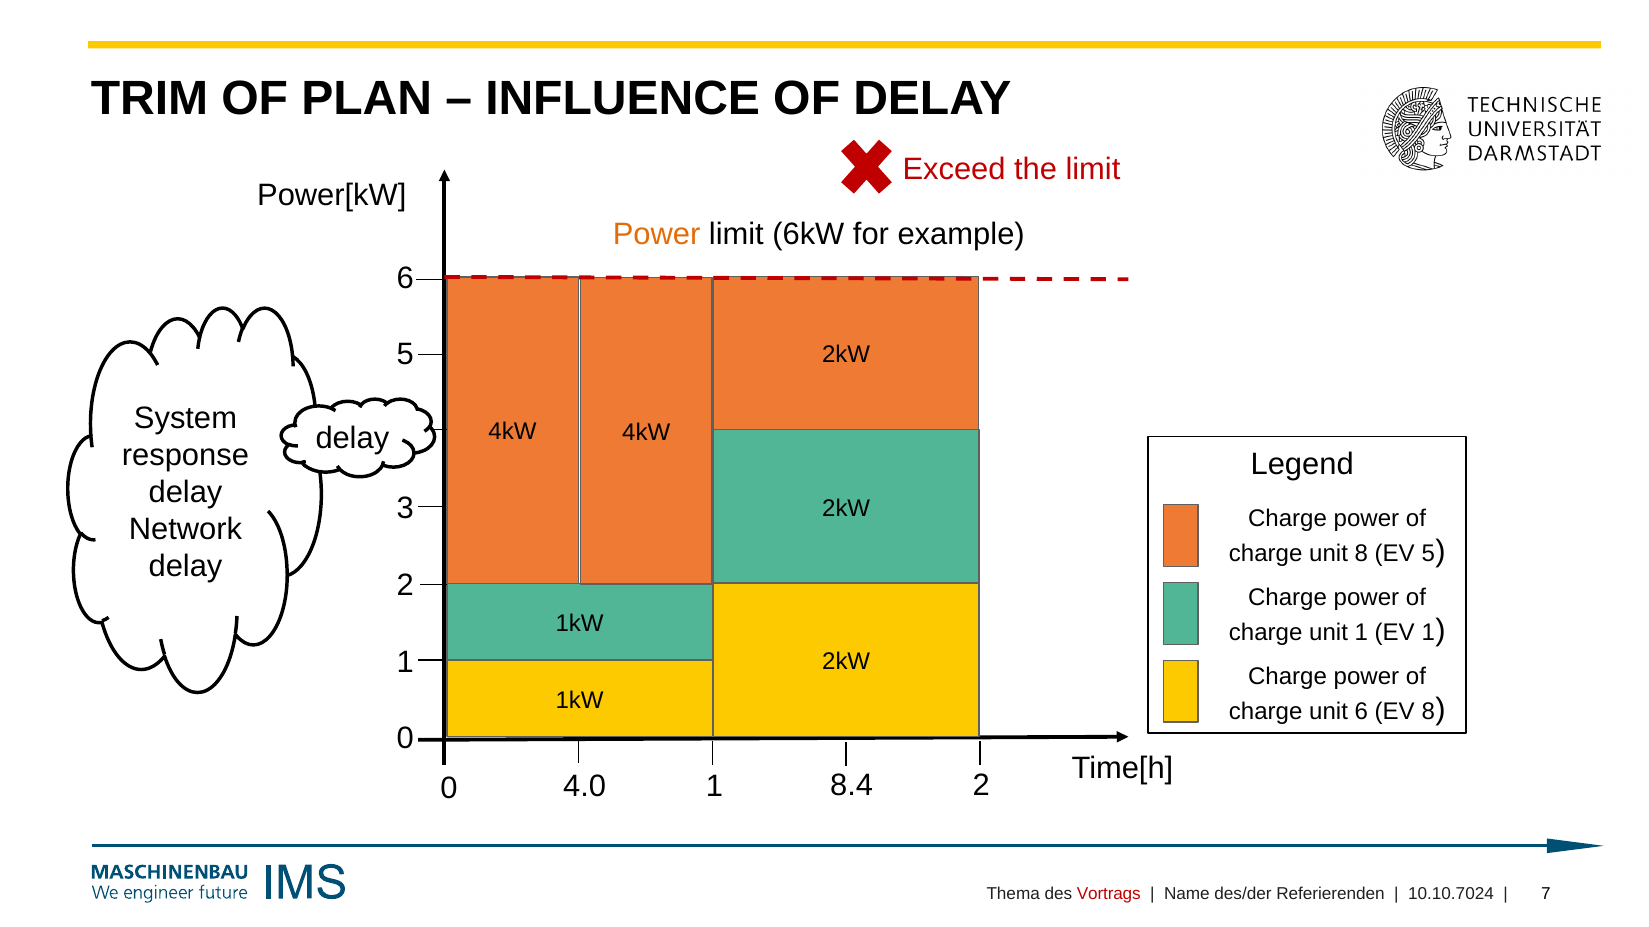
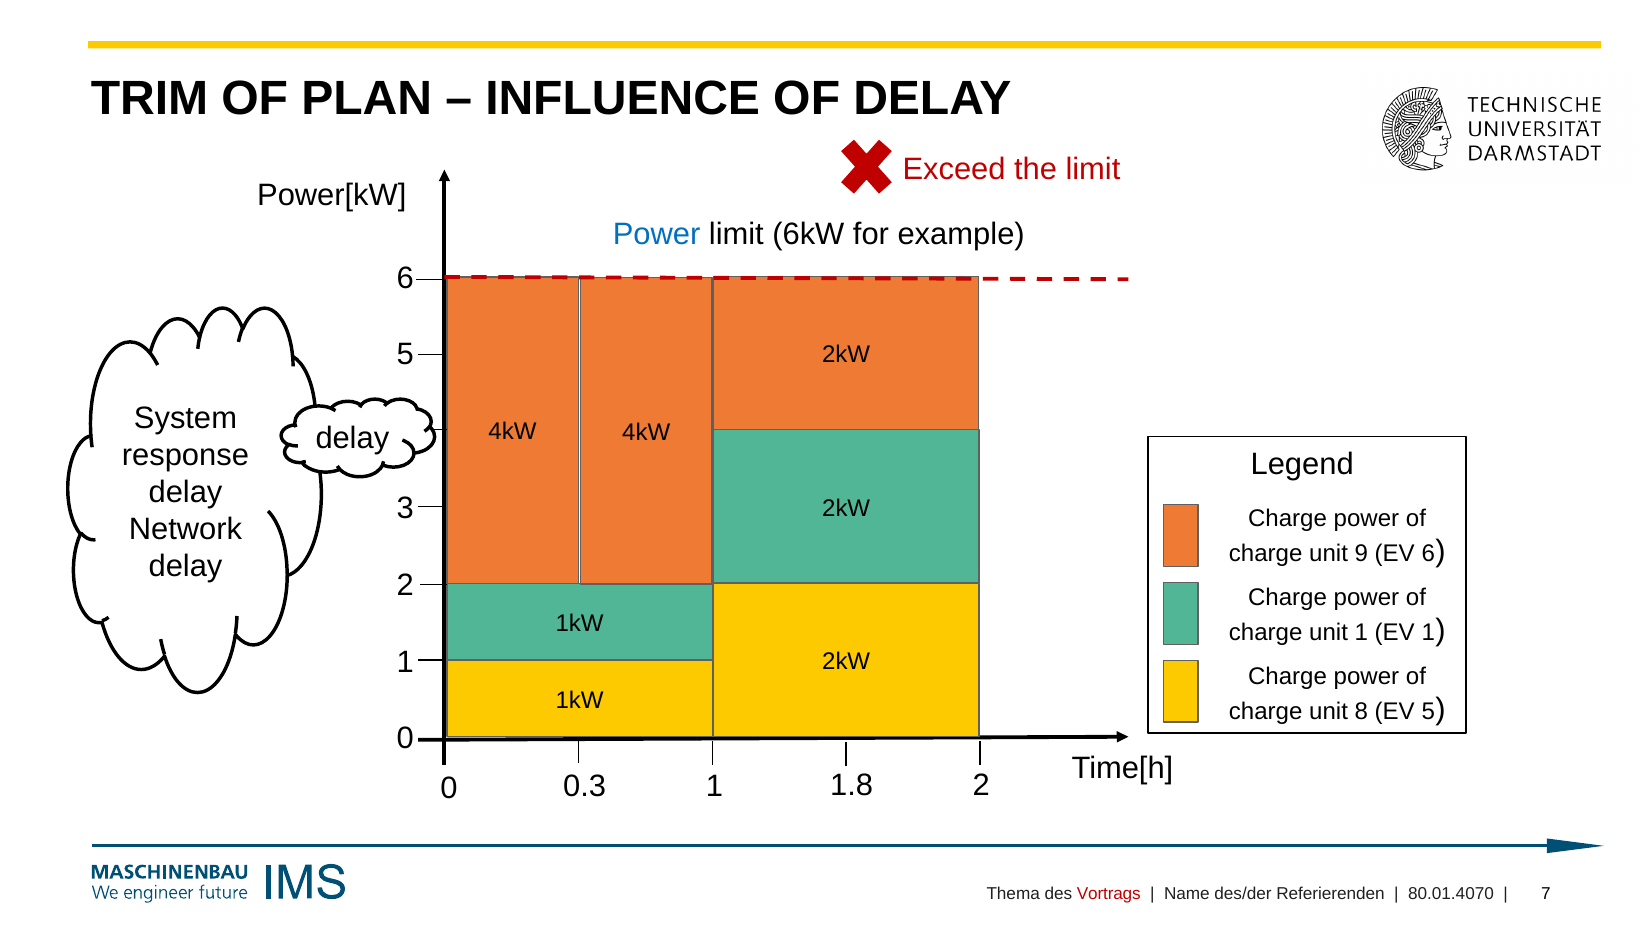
Power colour: orange -> blue (657, 235)
unit 8: 8 -> 9 (1361, 554)
EV 5: 5 -> 6 (1428, 554)
unit 6: 6 -> 8 (1361, 712)
EV 8: 8 -> 5 (1428, 712)
4.0: 4.0 -> 0.3 (585, 787)
8.4: 8.4 -> 1.8 (852, 786)
10.10.7024: 10.10.7024 -> 80.01.4070 (1451, 895)
